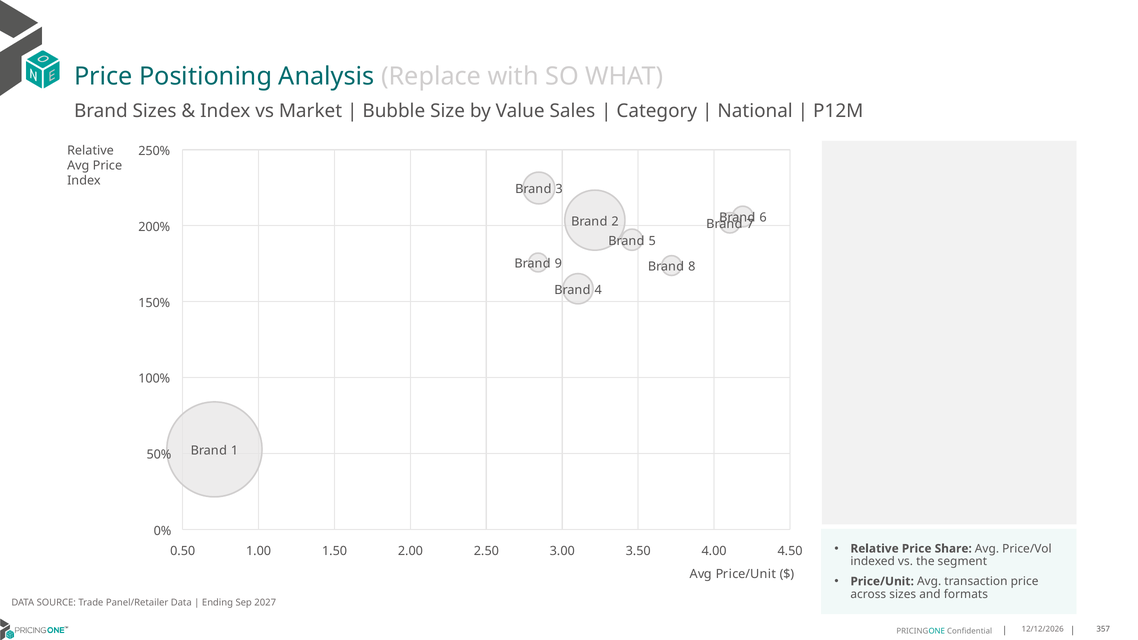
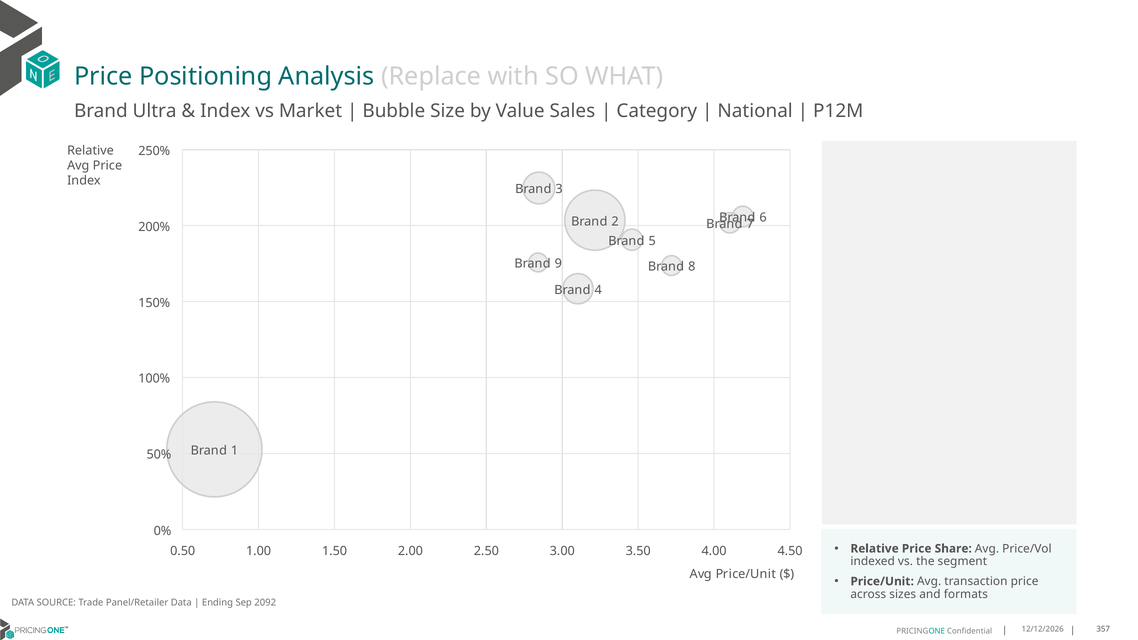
Brand Sizes: Sizes -> Ultra (155, 111)
2027: 2027 -> 2092 (265, 603)
